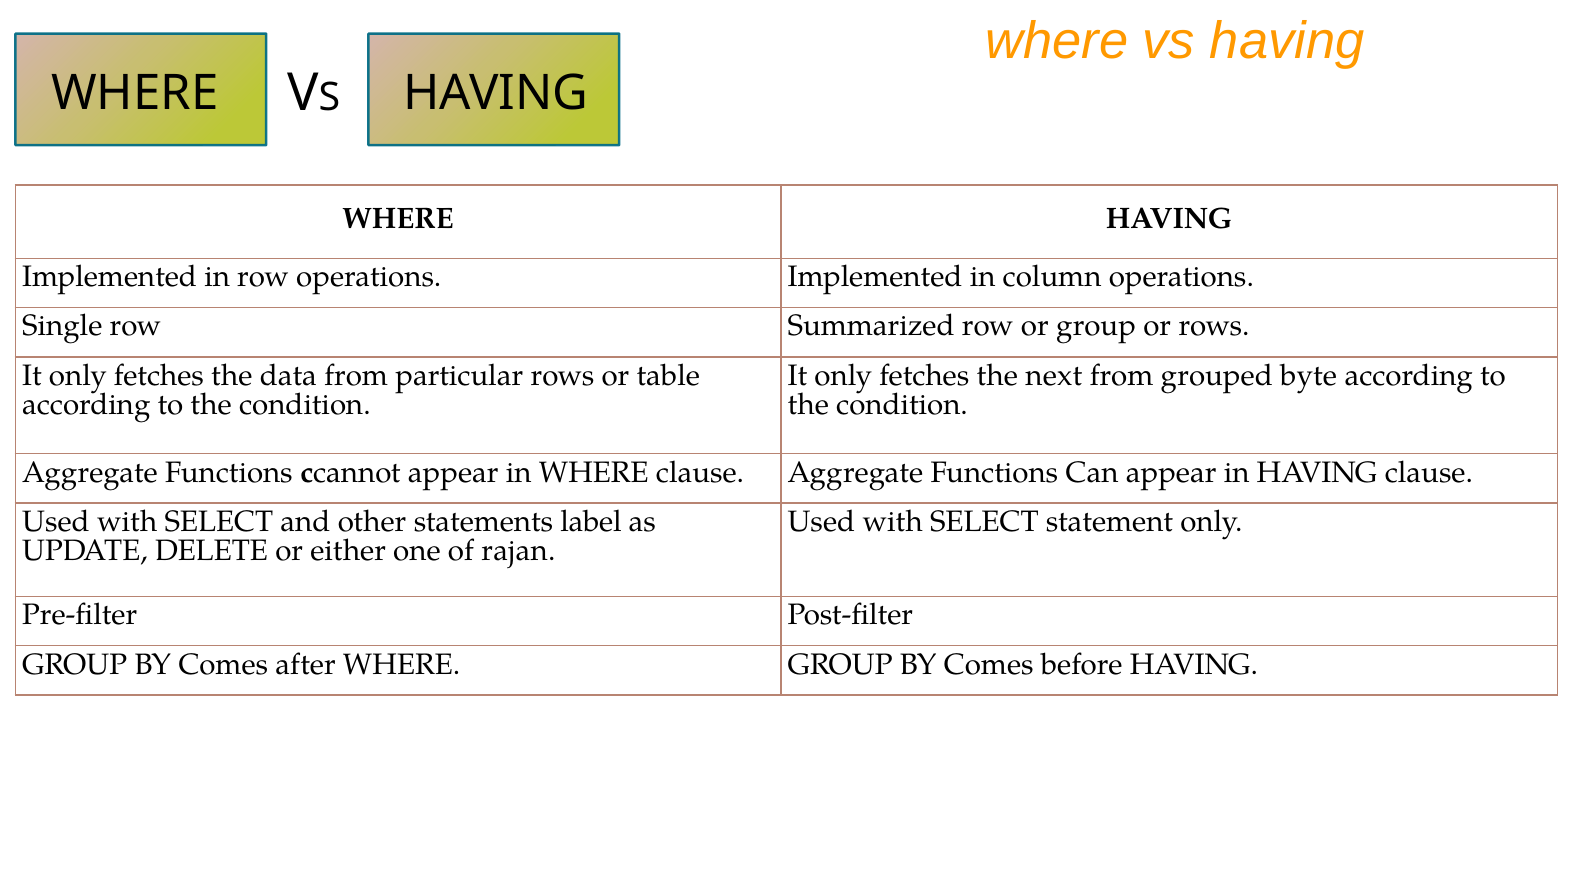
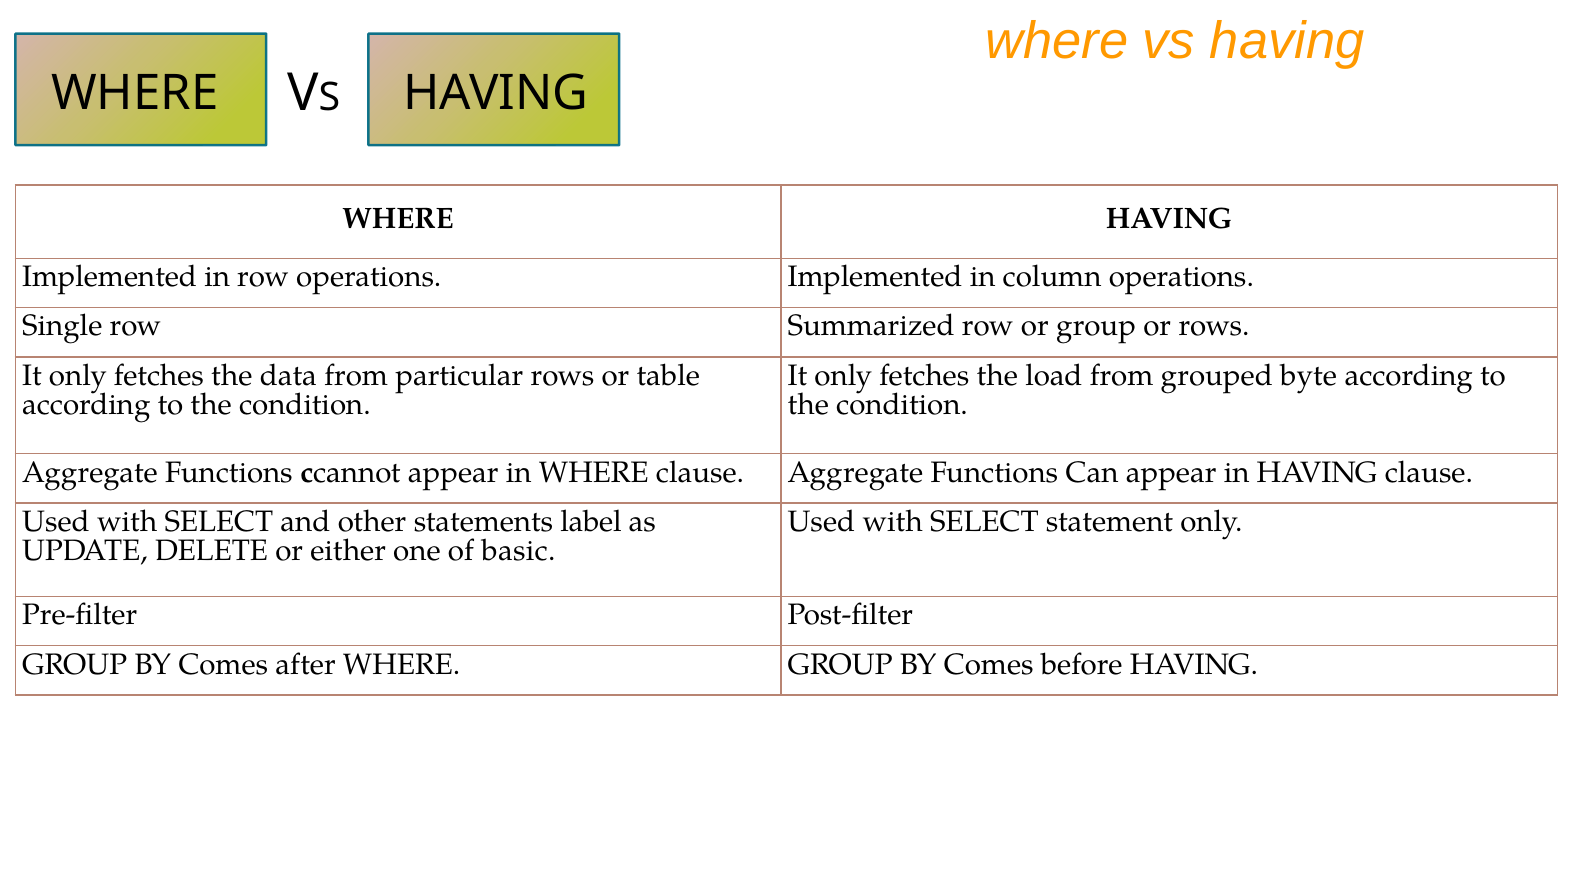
next: next -> load (1054, 375)
rajan: rajan -> basic (518, 551)
